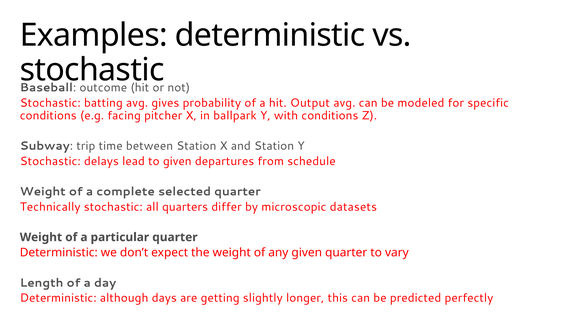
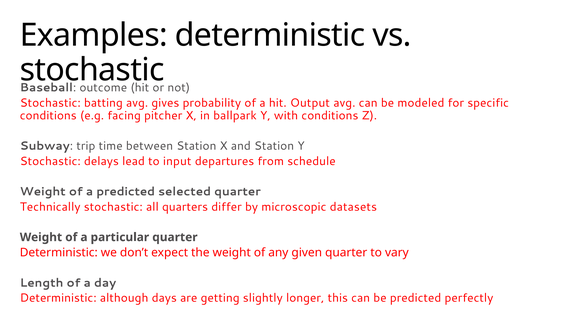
to given: given -> input (177, 161)
a complete: complete -> predicted (126, 192)
